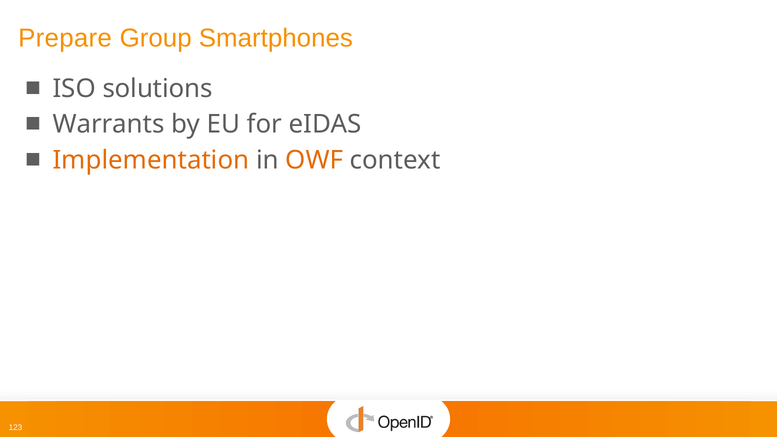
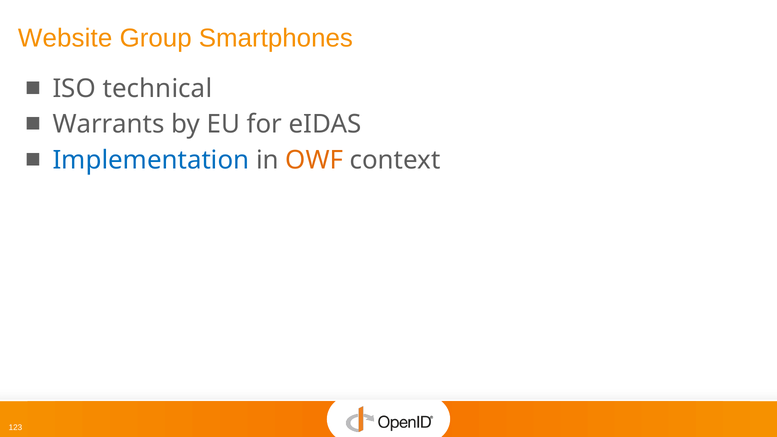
Prepare: Prepare -> Website (65, 38)
solutions: solutions -> technical (157, 89)
Implementation colour: orange -> blue (151, 160)
